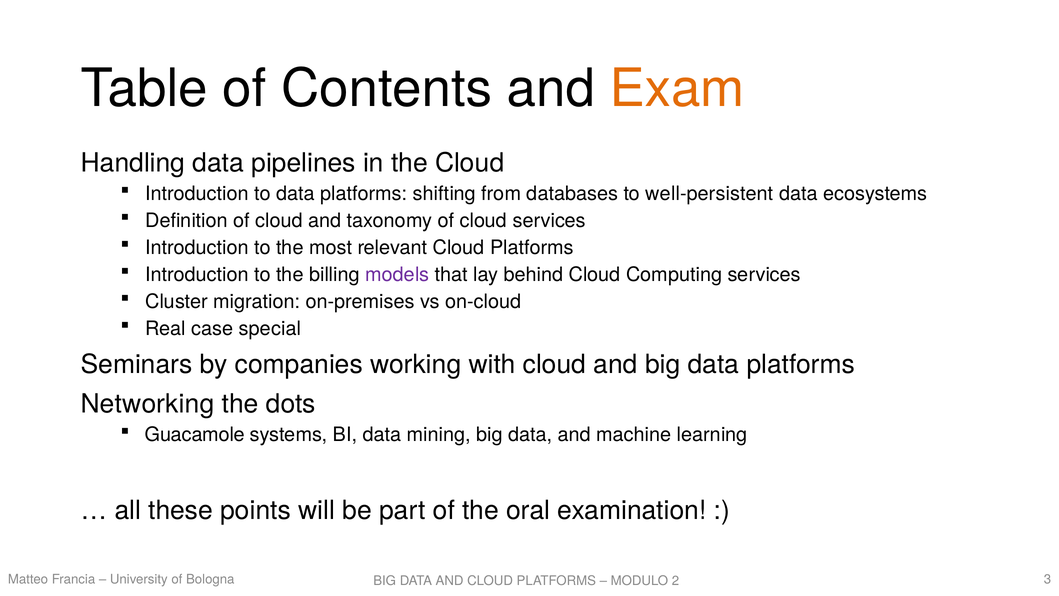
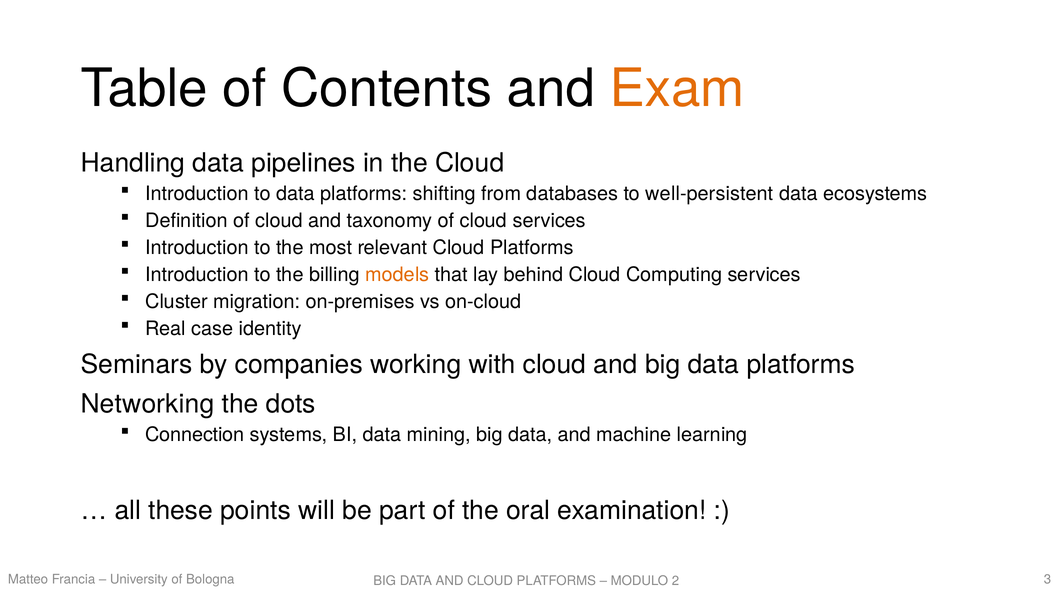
models colour: purple -> orange (397, 274)
special: special -> identity (270, 328)
Guacamole: Guacamole -> Connection (195, 434)
